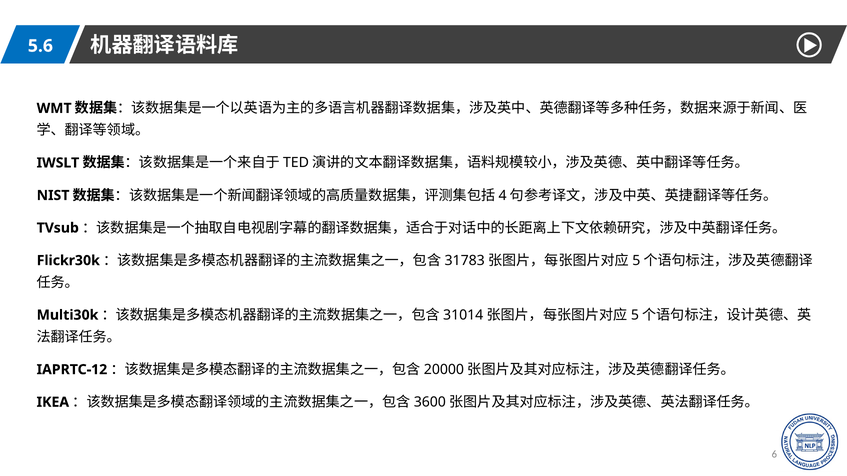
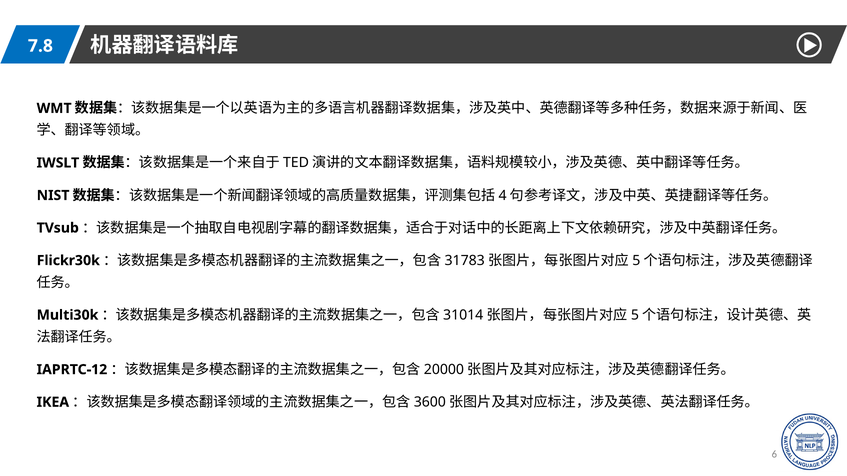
5.6: 5.6 -> 7.8 (40, 46)
